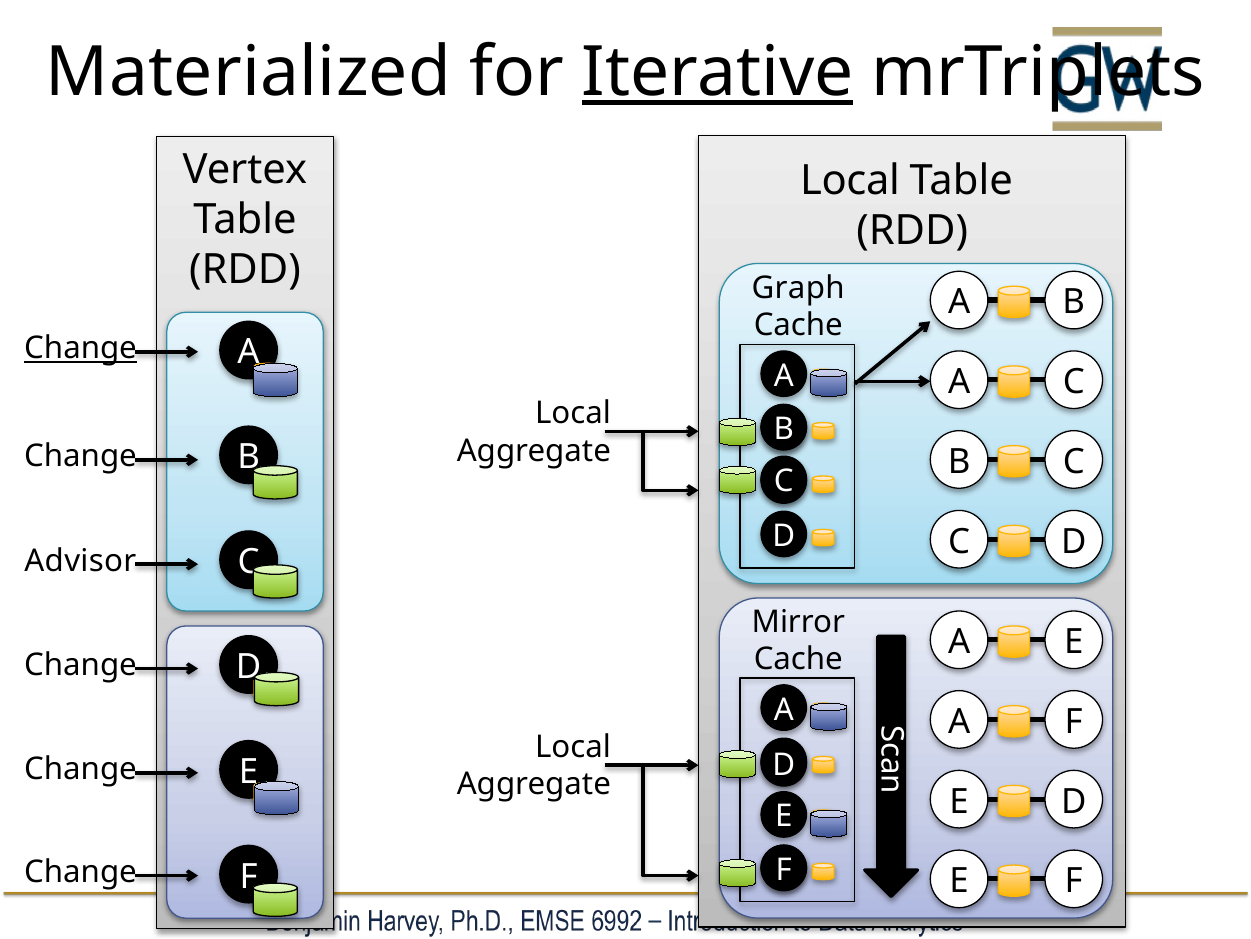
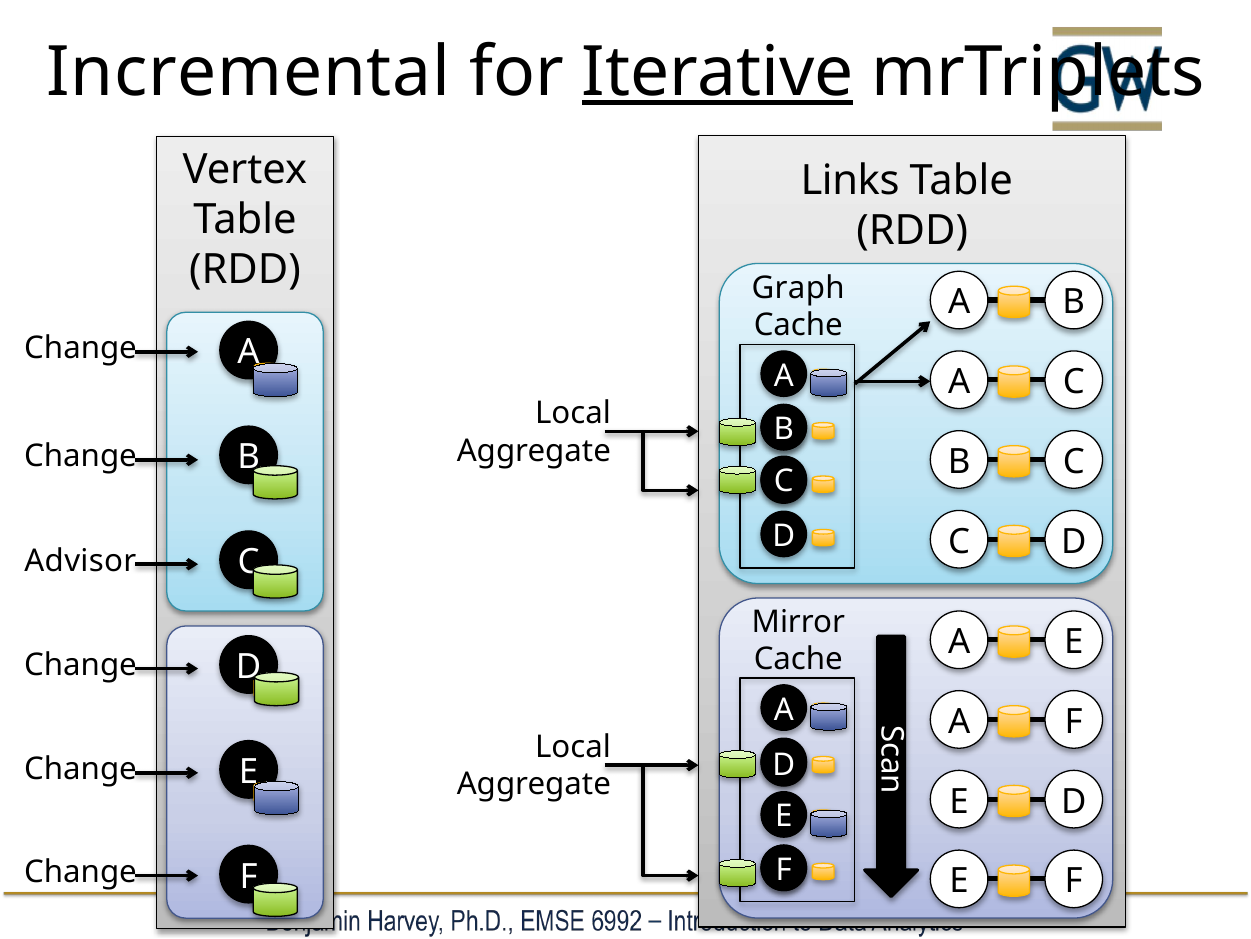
Materialized: Materialized -> Incremental (248, 73)
Local: Local -> Links (850, 181)
Change underline: present -> none (81, 348)
